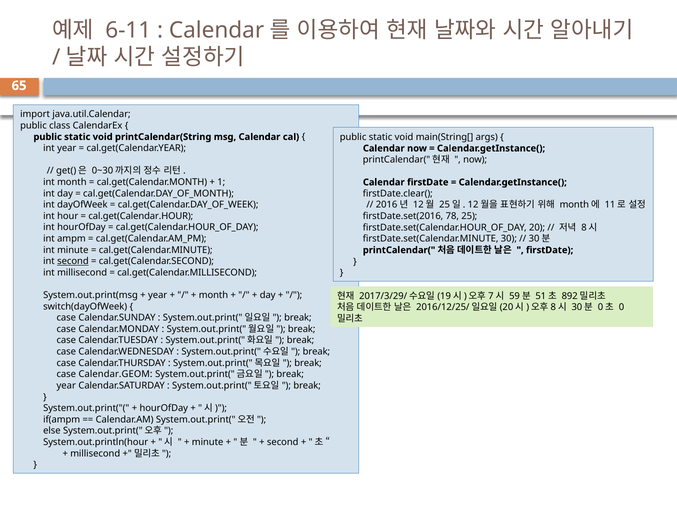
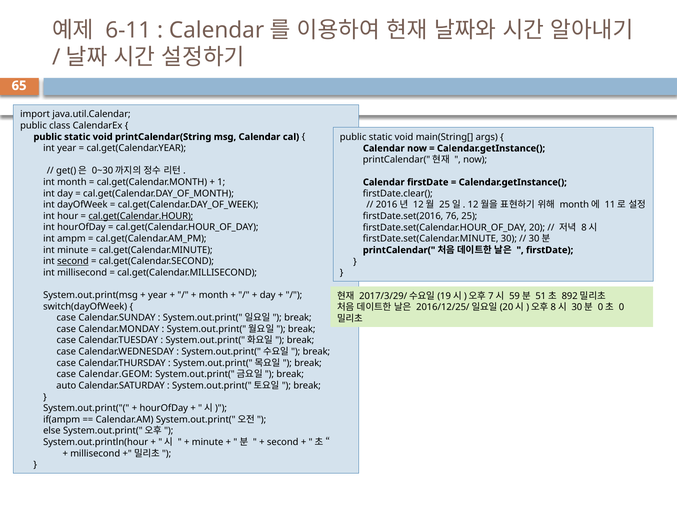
cal.get(Calendar.HOUR underline: none -> present (141, 216)
78: 78 -> 76 (452, 216)
year: year -> auto (66, 385)
